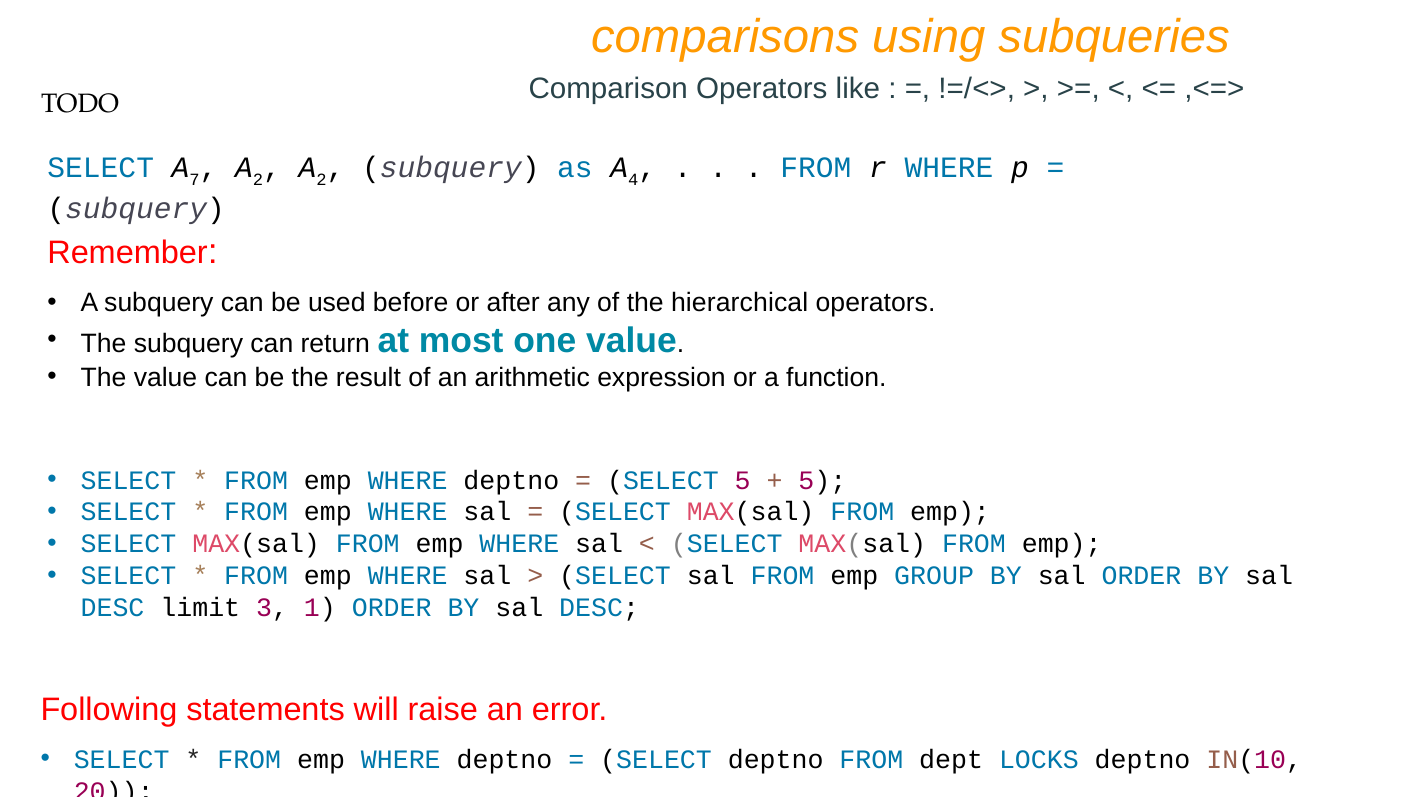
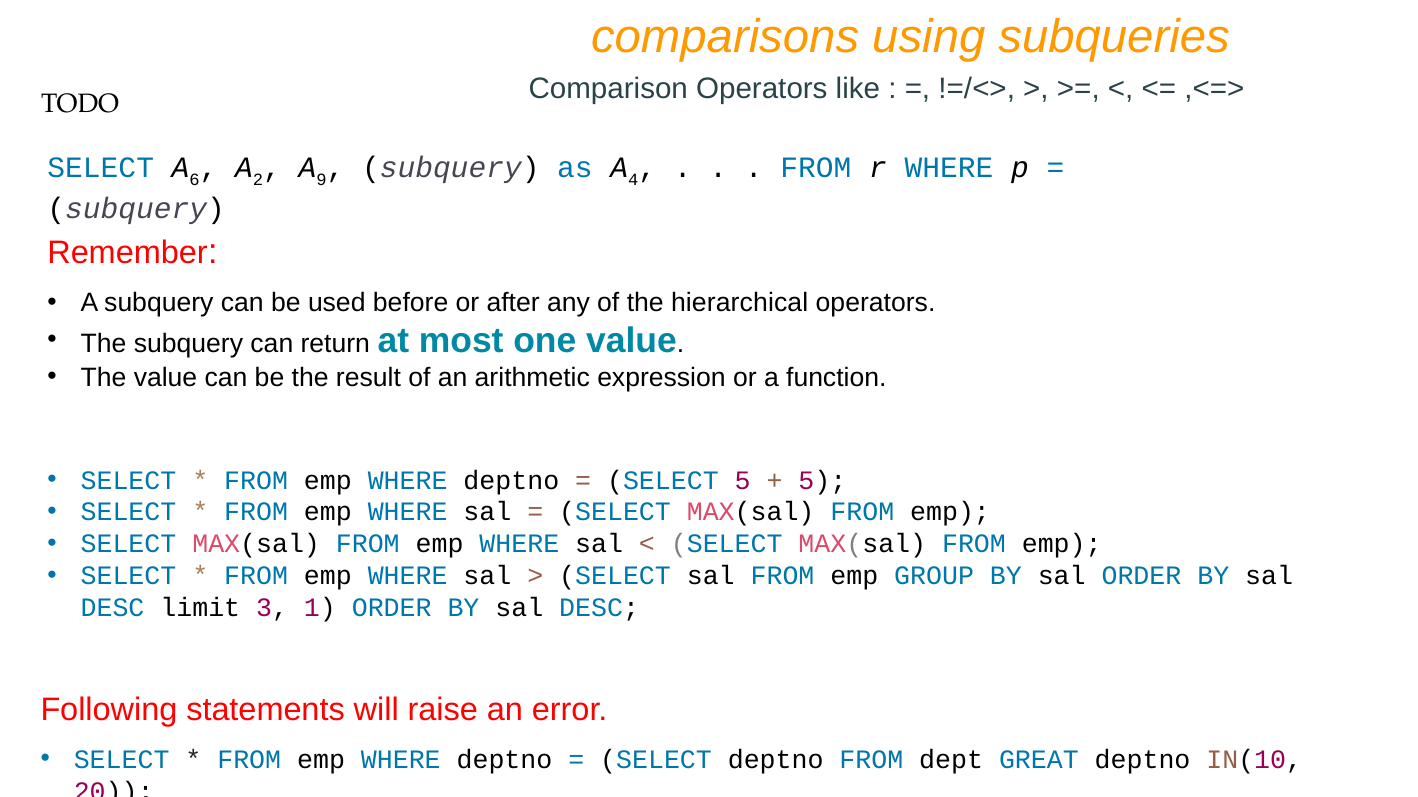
7: 7 -> 6 (195, 180)
2: 2 -> 9 (321, 180)
LOCKS: LOCKS -> GREAT (1039, 760)
